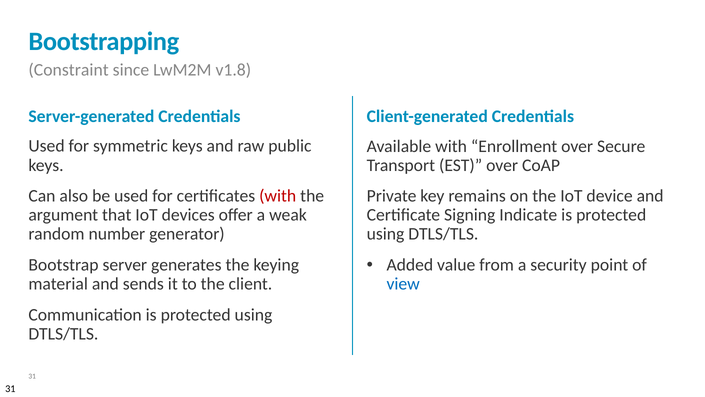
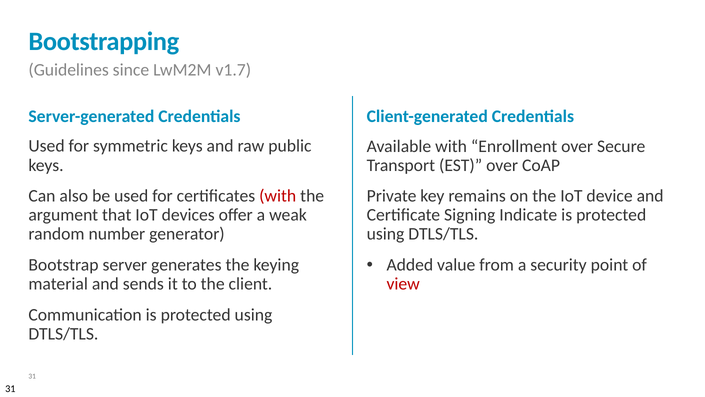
Constraint: Constraint -> Guidelines (69, 70)
v1.8: v1.8 -> v1.7 (233, 70)
view colour: blue -> red (403, 284)
